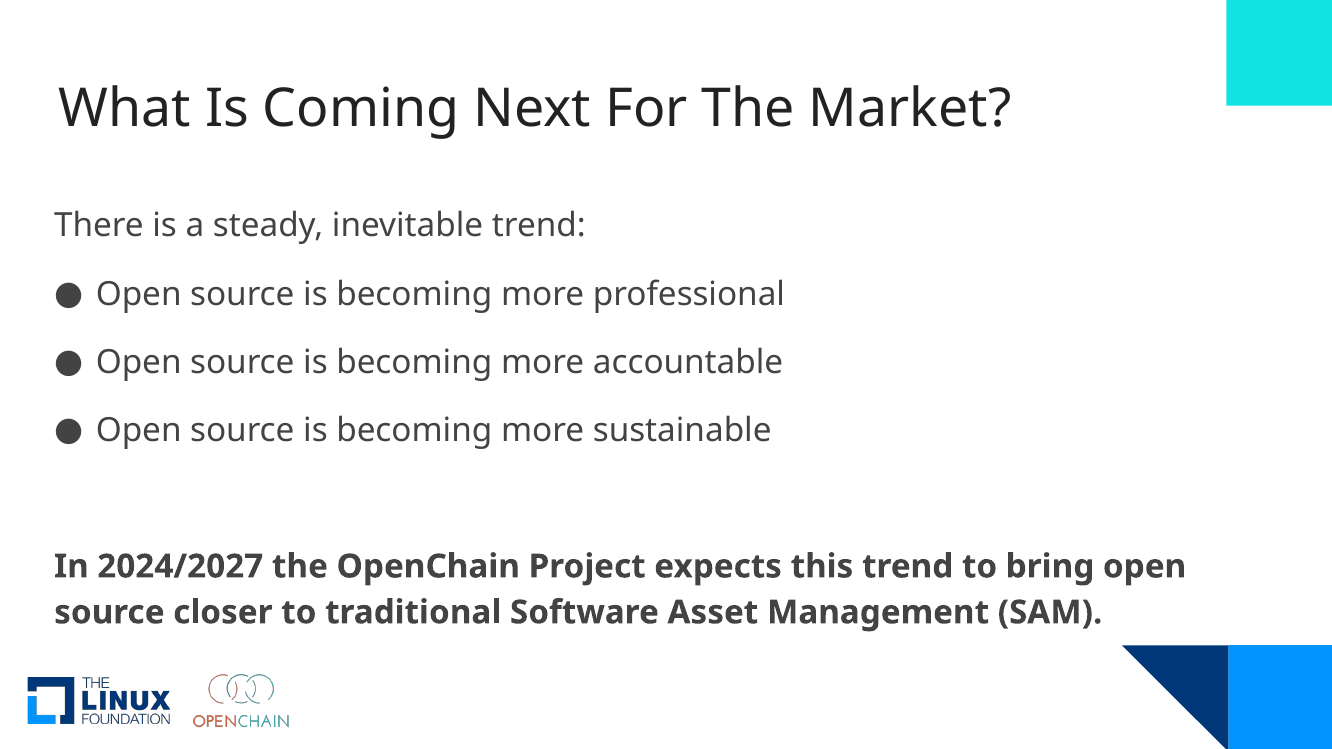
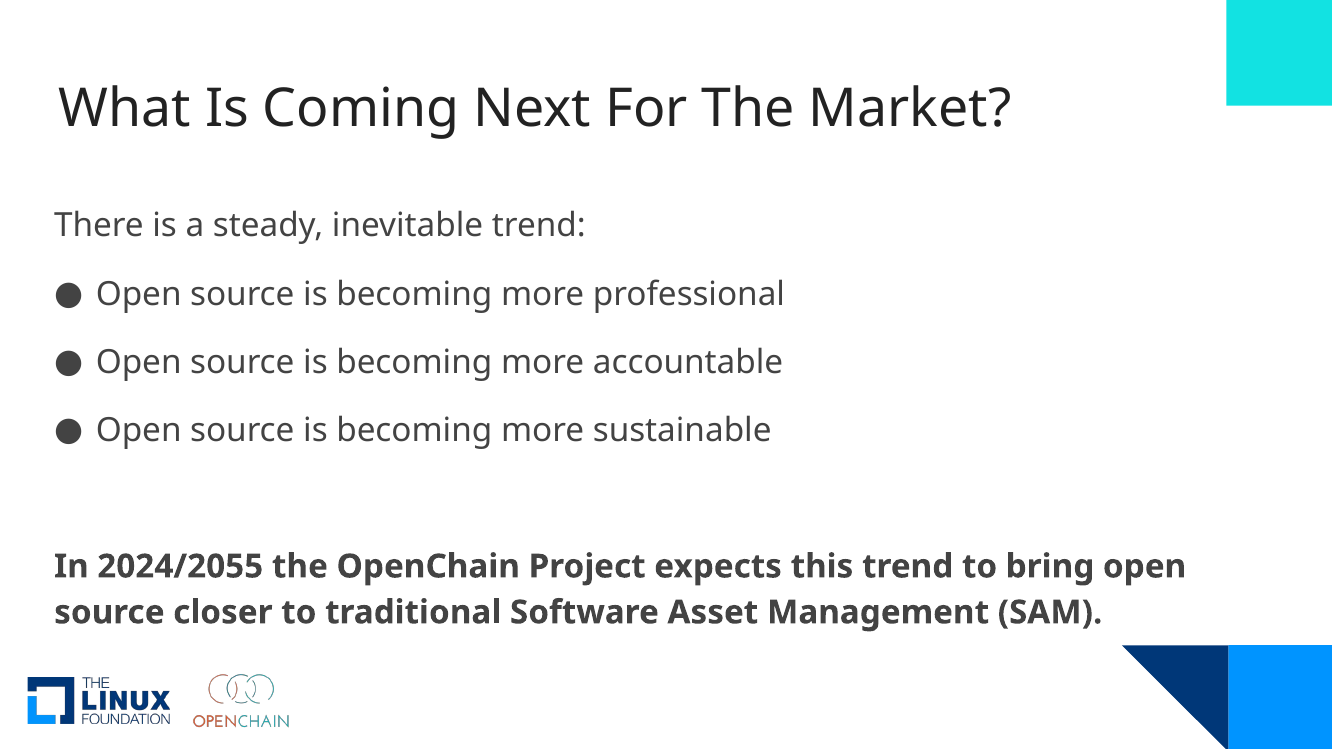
2024/2027: 2024/2027 -> 2024/2055 (180, 567)
